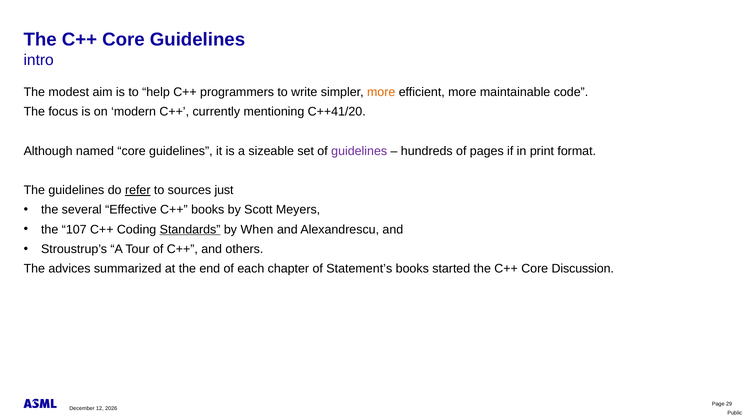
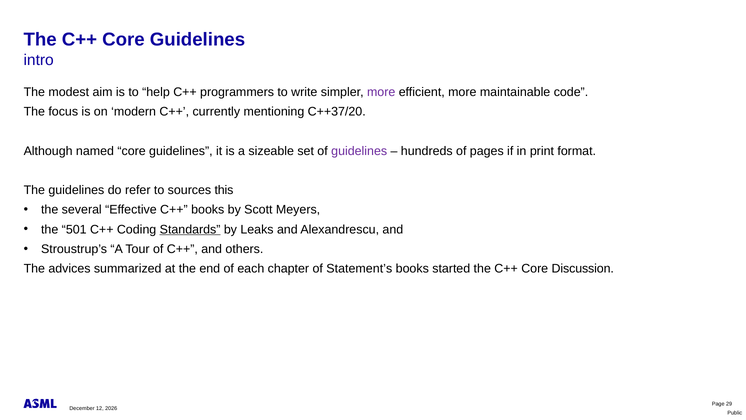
more colour: orange -> purple (381, 92)
C++41/20: C++41/20 -> C++37/20 (337, 112)
refer underline: present -> none (138, 190)
just: just -> this (224, 190)
107: 107 -> 501 (74, 229)
When: When -> Leaks (257, 229)
